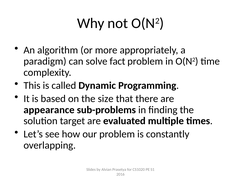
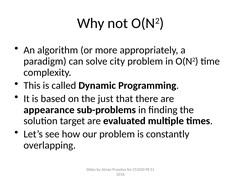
fact: fact -> city (117, 62)
size: size -> just (106, 99)
